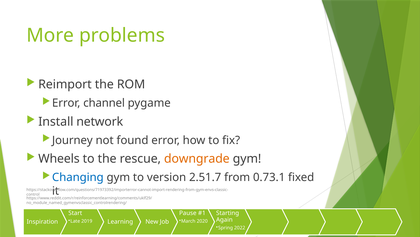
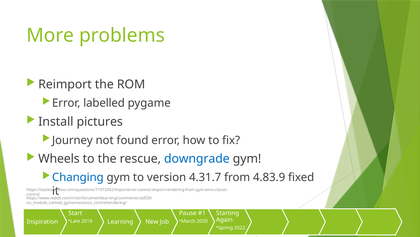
channel: channel -> labelled (104, 103)
network: network -> pictures (100, 121)
downgrade colour: orange -> blue (197, 158)
2.51.7: 2.51.7 -> 4.31.7 (205, 177)
0.73.1: 0.73.1 -> 4.83.9 (269, 177)
